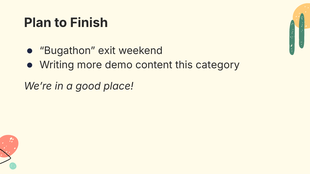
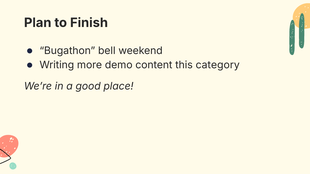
exit: exit -> bell (107, 51)
